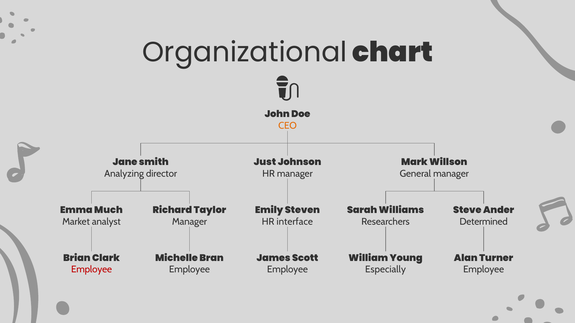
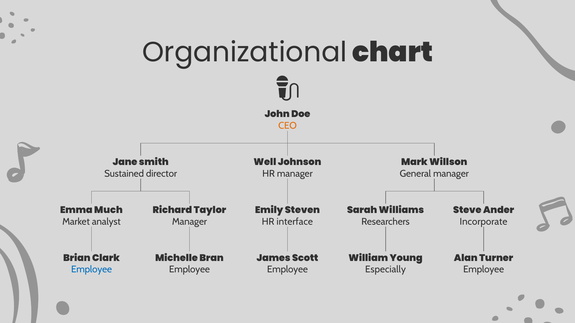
Just: Just -> Well (265, 162)
Analyzing: Analyzing -> Sustained (124, 174)
Determined: Determined -> Incorporate (484, 222)
Employee colour: red -> blue (92, 270)
